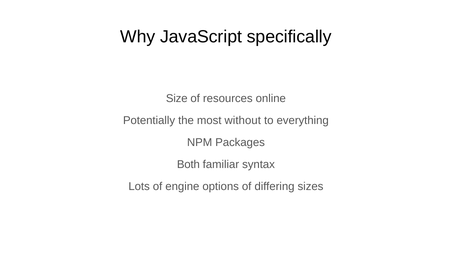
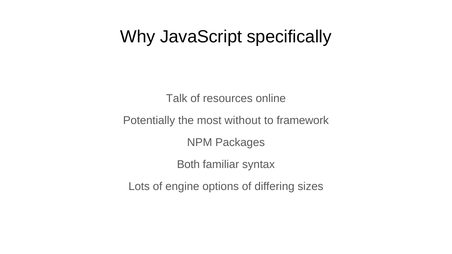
Size: Size -> Talk (177, 98)
everything: everything -> framework (303, 121)
